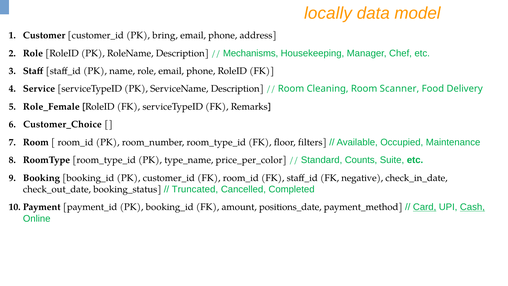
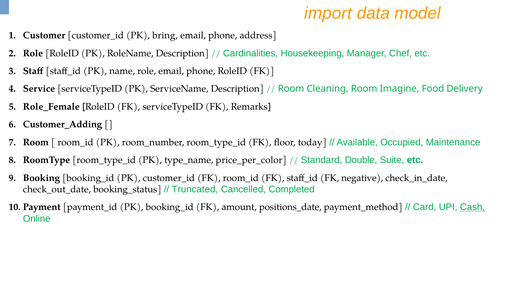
locally: locally -> import (328, 13)
Mechanisms: Mechanisms -> Cardinalities (251, 53)
Scanner: Scanner -> Imagine (400, 89)
Customer_Choice: Customer_Choice -> Customer_Adding (63, 124)
filters: filters -> today (312, 142)
Counts: Counts -> Double (361, 160)
Card underline: present -> none (425, 207)
